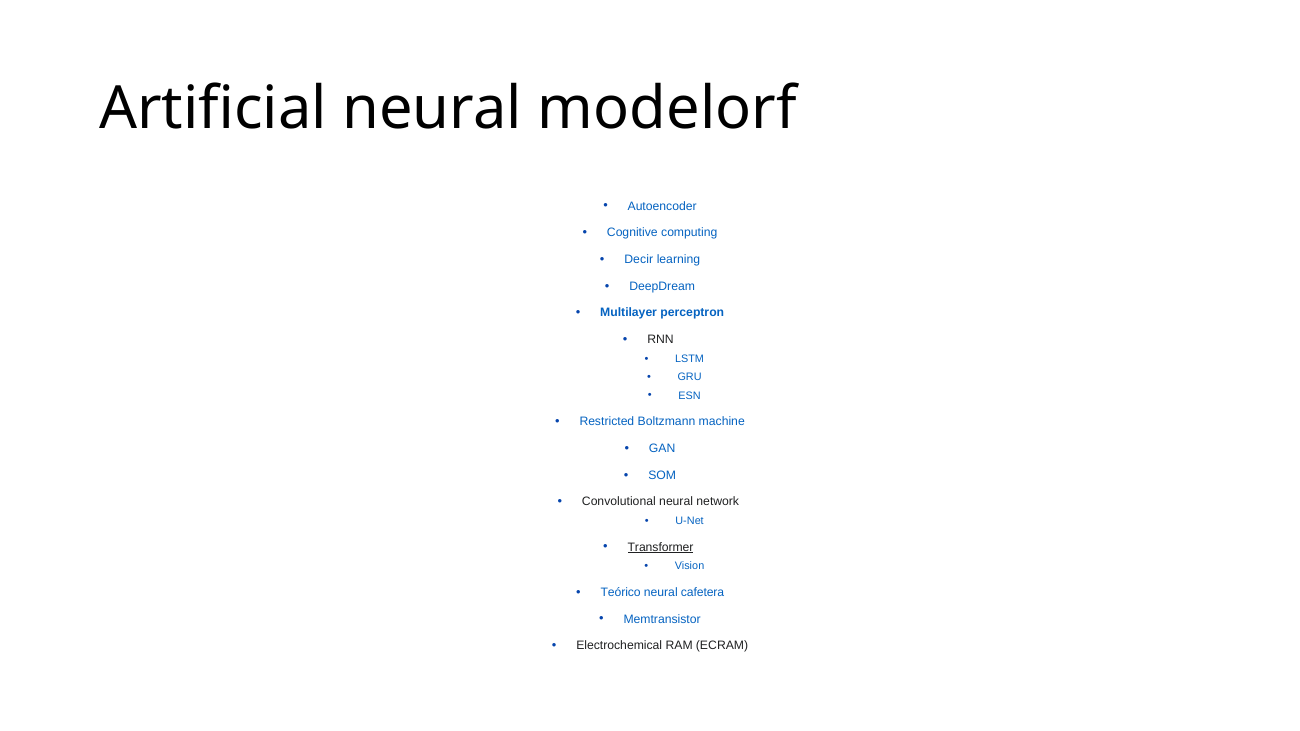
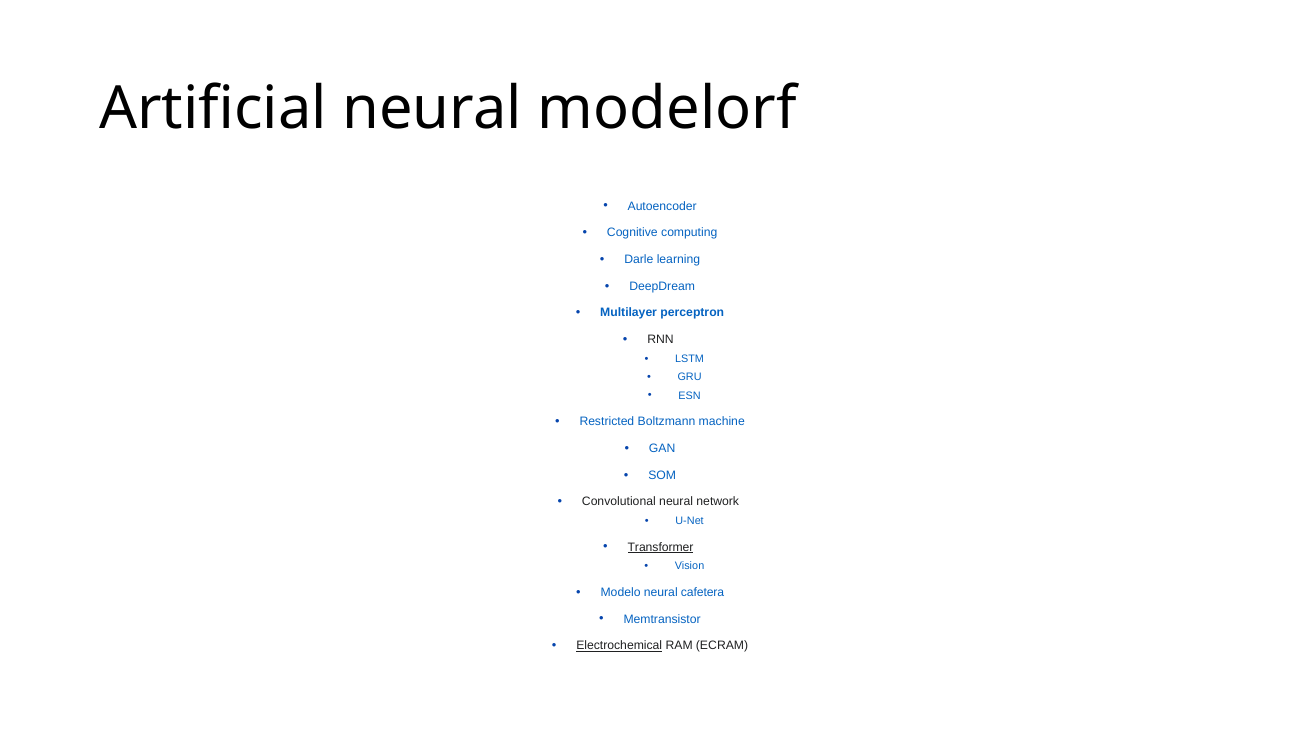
Decir: Decir -> Darle (639, 260)
Teórico: Teórico -> Modelo (621, 592)
Electrochemical underline: none -> present (619, 646)
